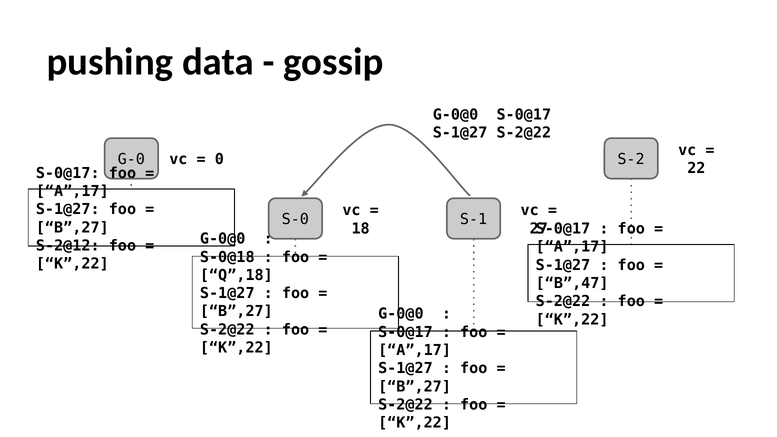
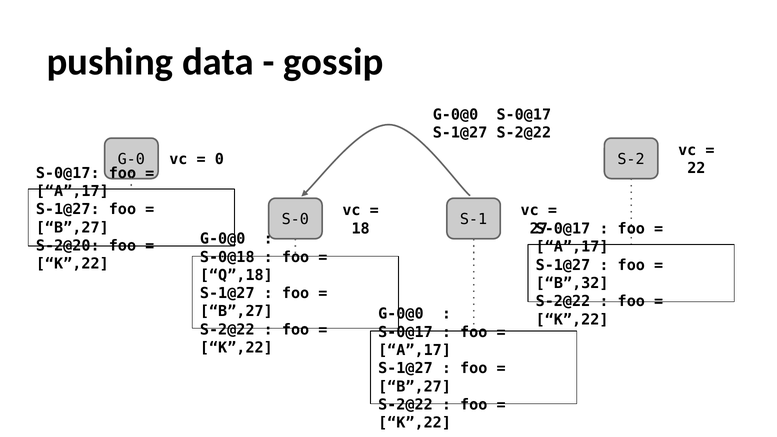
S-2@12: S-2@12 -> S-2@20 (68, 246)
B”,47: B”,47 -> B”,32 (572, 283)
